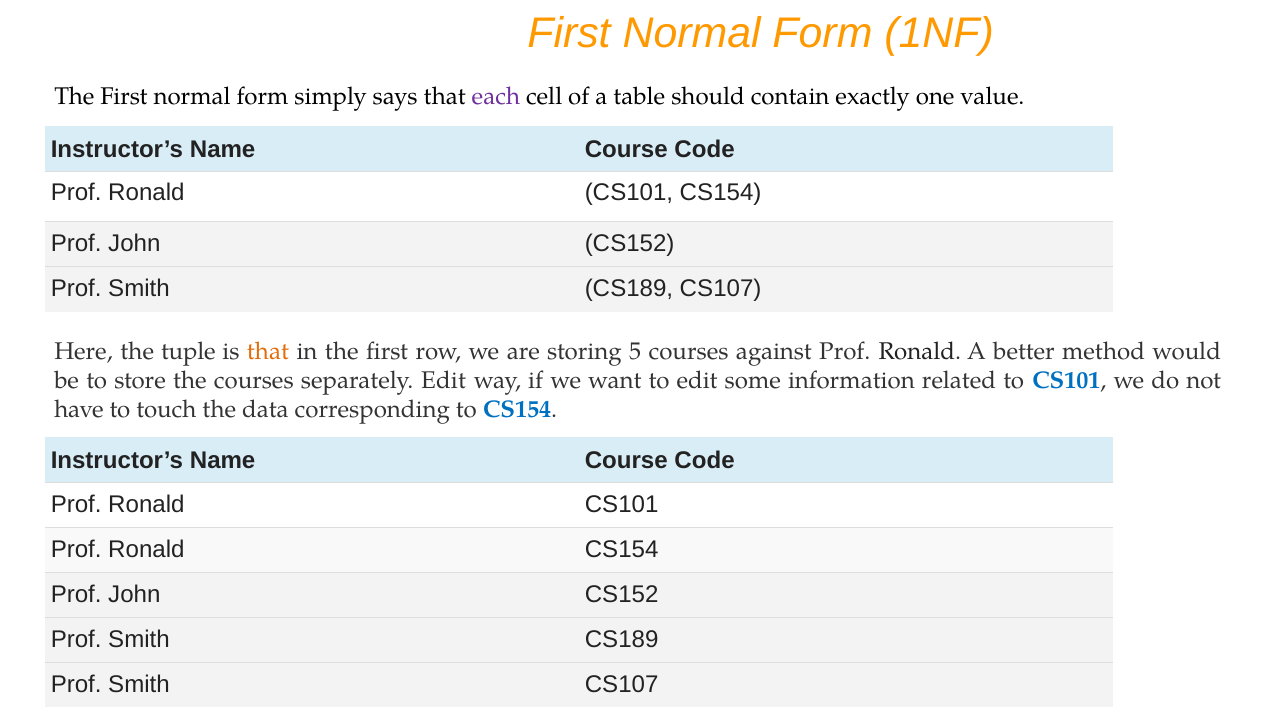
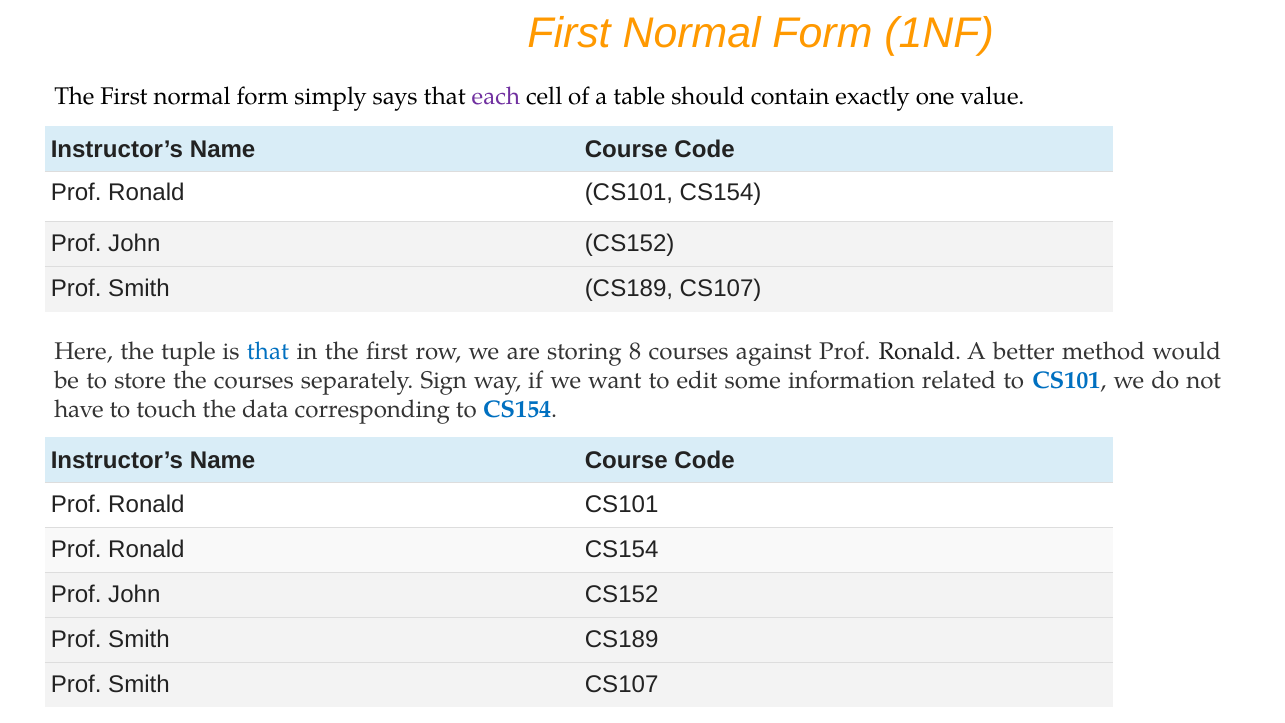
that colour: orange -> blue (268, 352)
5: 5 -> 8 (635, 352)
separately Edit: Edit -> Sign (444, 381)
